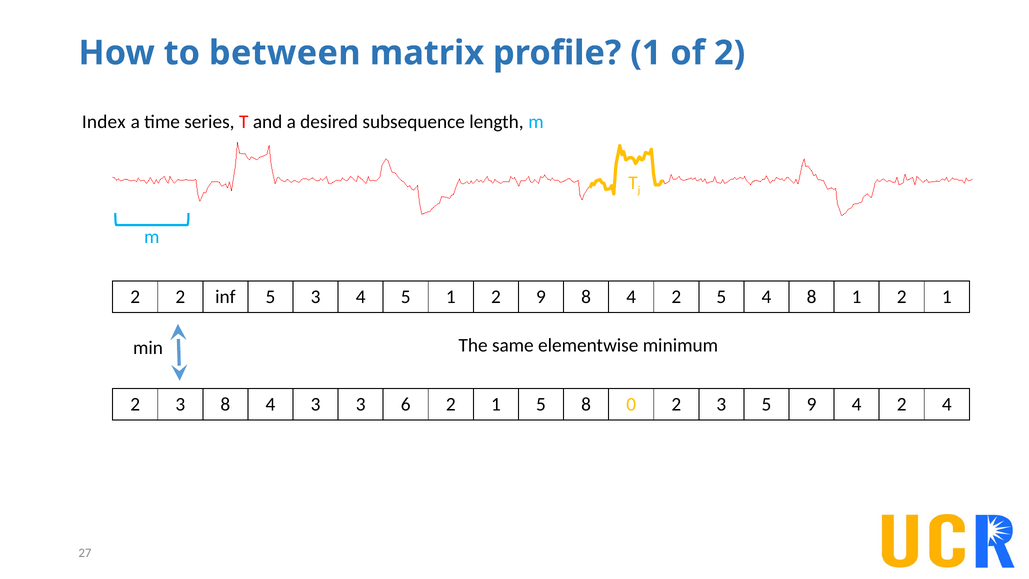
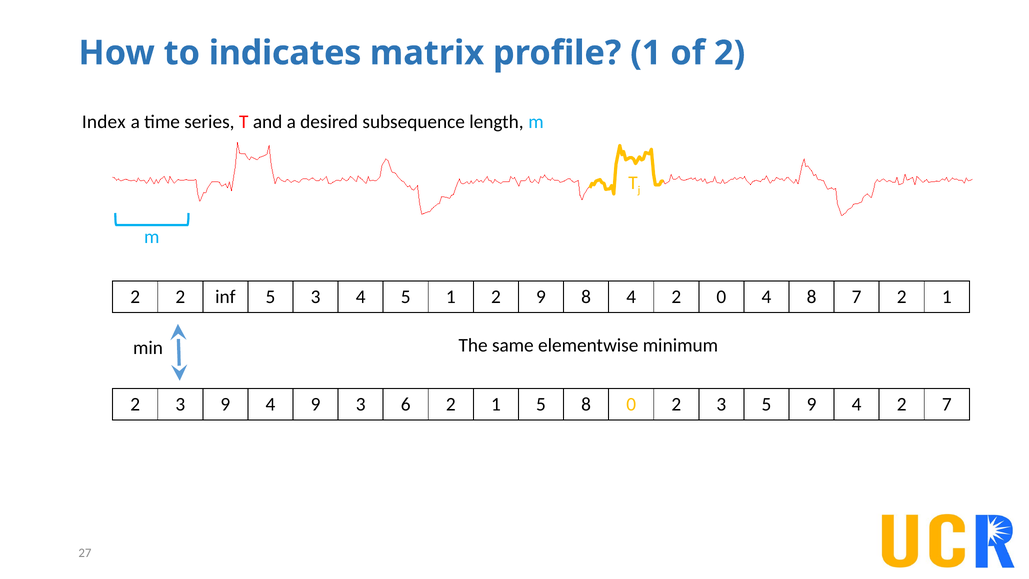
between: between -> indicates (285, 53)
2 5: 5 -> 0 (721, 297)
8 1: 1 -> 7 (857, 297)
3 8: 8 -> 9 (225, 404)
4 3: 3 -> 9 (316, 404)
2 4: 4 -> 7 (947, 404)
